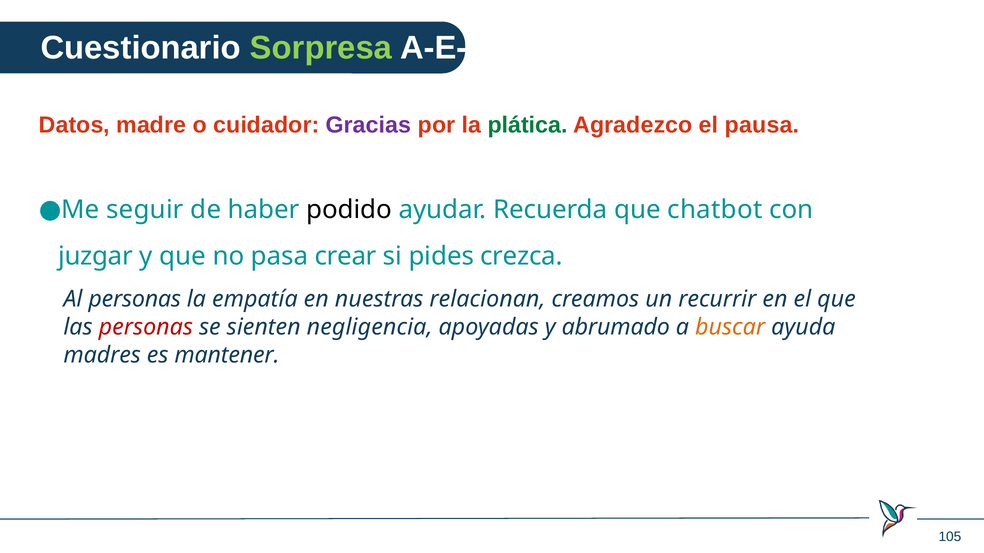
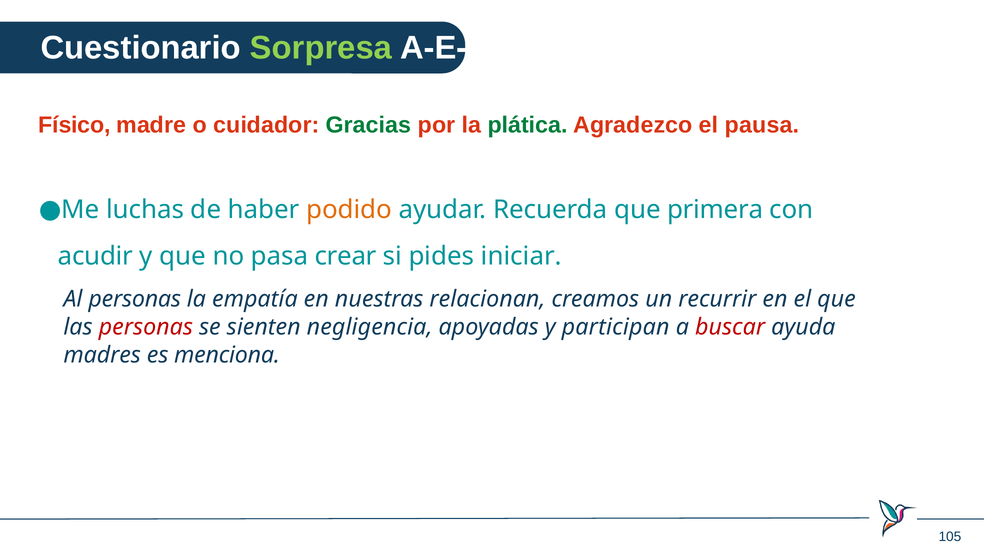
Datos: Datos -> Físico (74, 125)
Gracias colour: purple -> green (369, 125)
seguir: seguir -> luchas (145, 210)
podido colour: black -> orange (349, 210)
chatbot: chatbot -> primera (715, 210)
juzgar: juzgar -> acudir (96, 256)
crezca: crezca -> iniciar (521, 256)
abrumado: abrumado -> participan (616, 327)
buscar colour: orange -> red (730, 327)
mantener: mantener -> menciona (227, 355)
